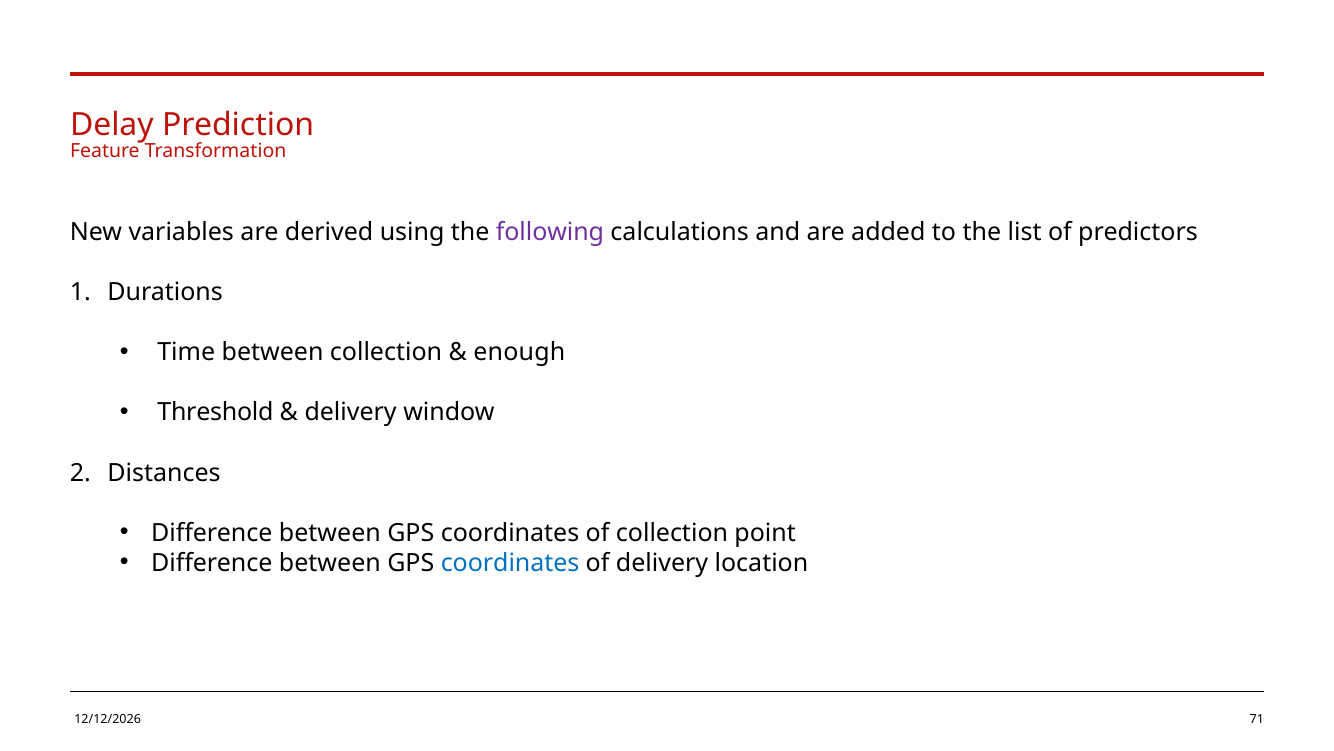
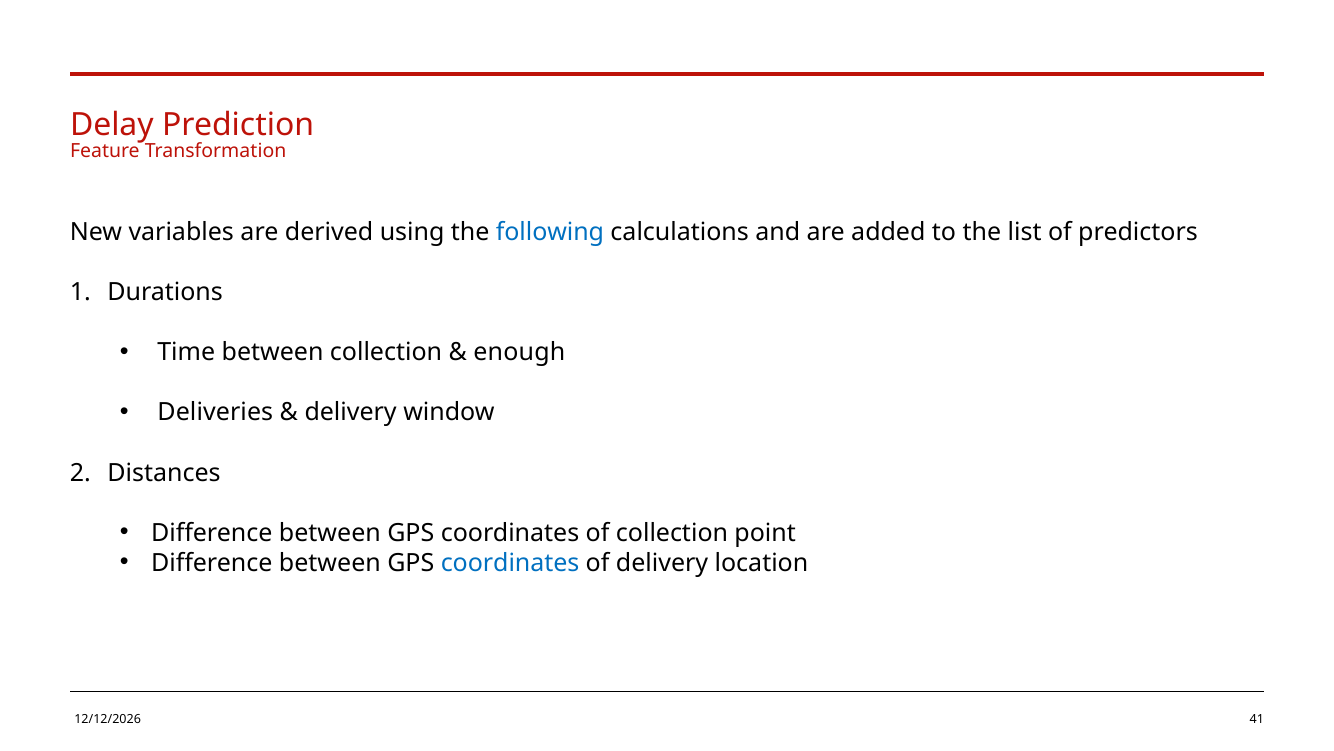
following colour: purple -> blue (550, 232)
Threshold: Threshold -> Deliveries (215, 412)
71: 71 -> 41 (1257, 719)
